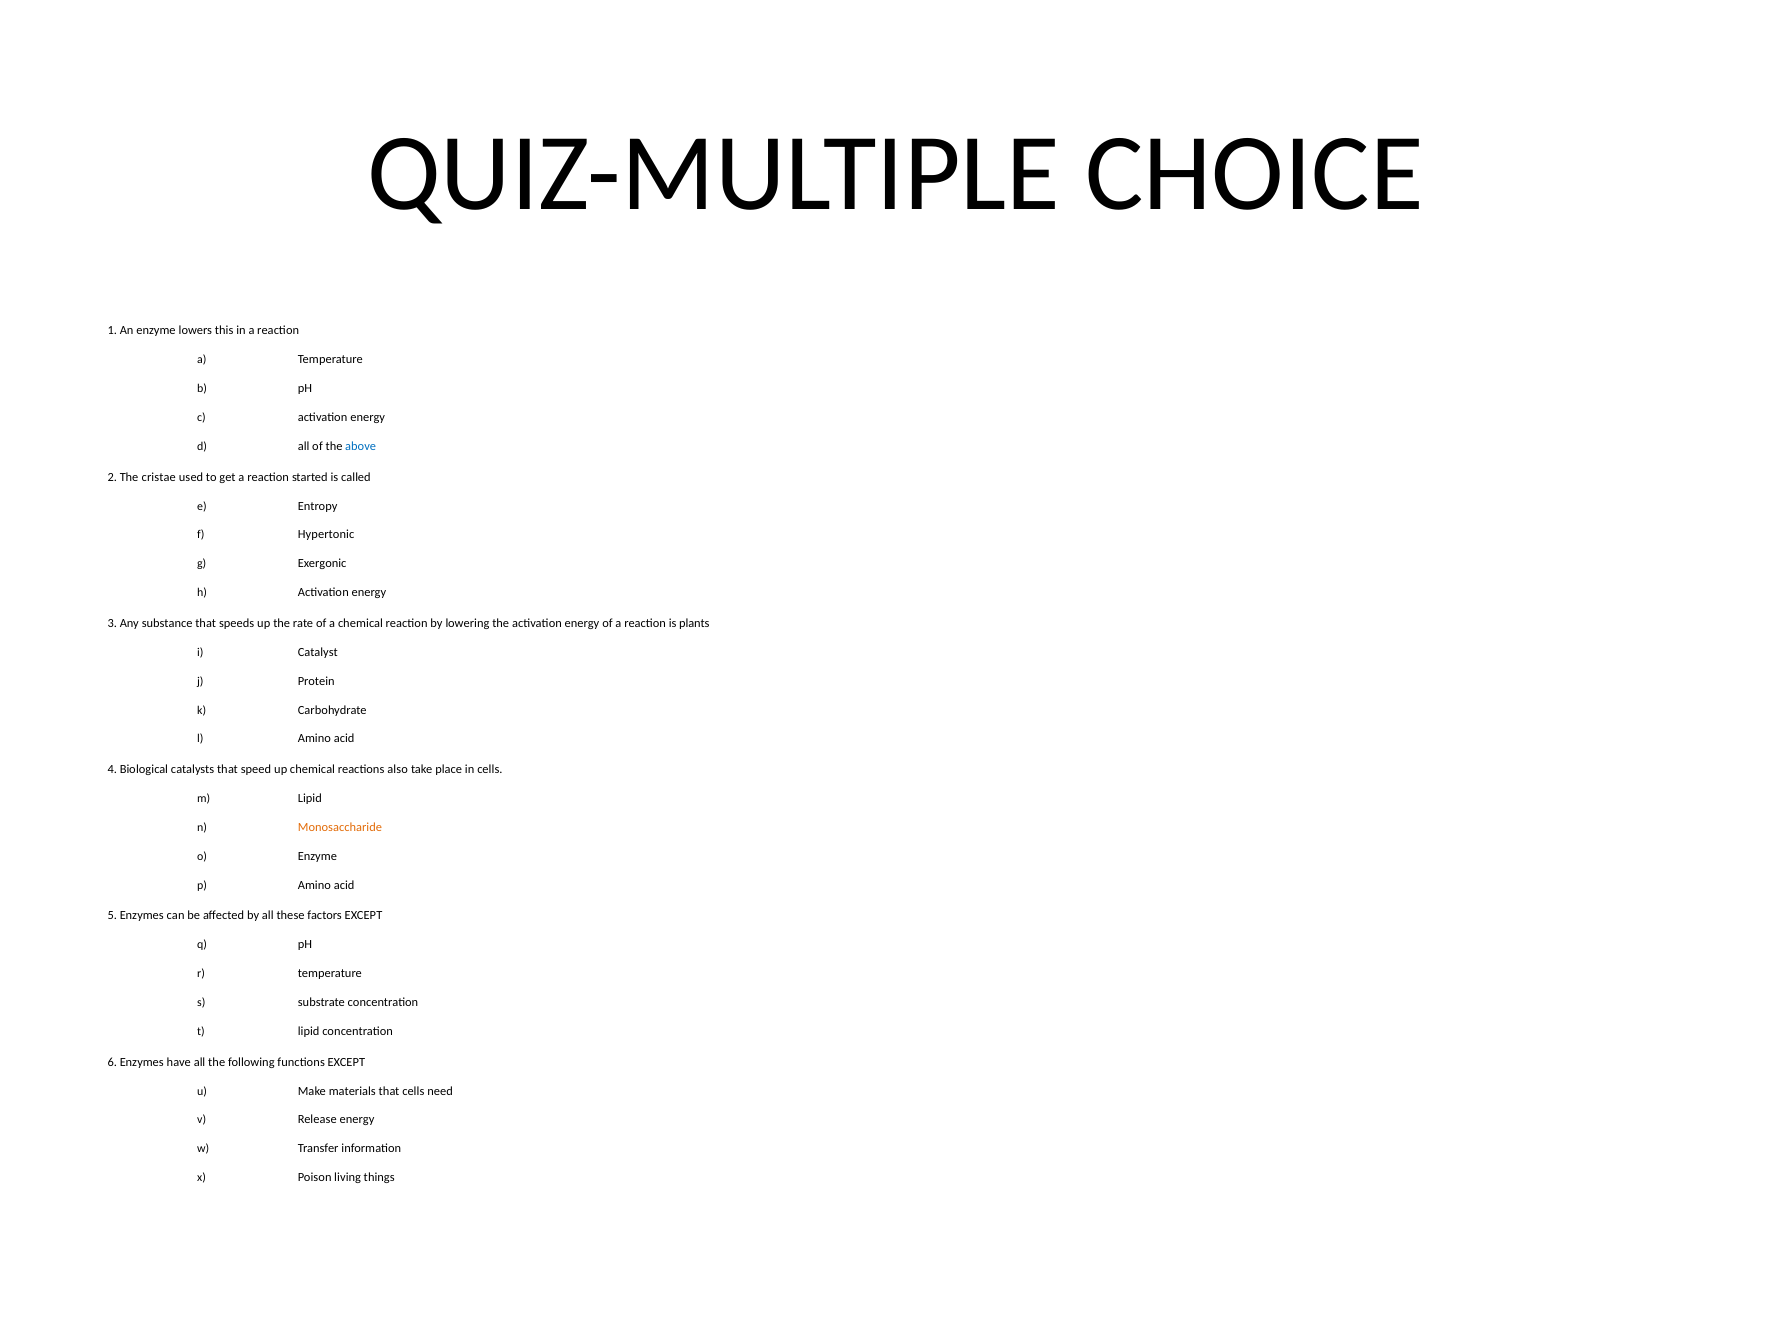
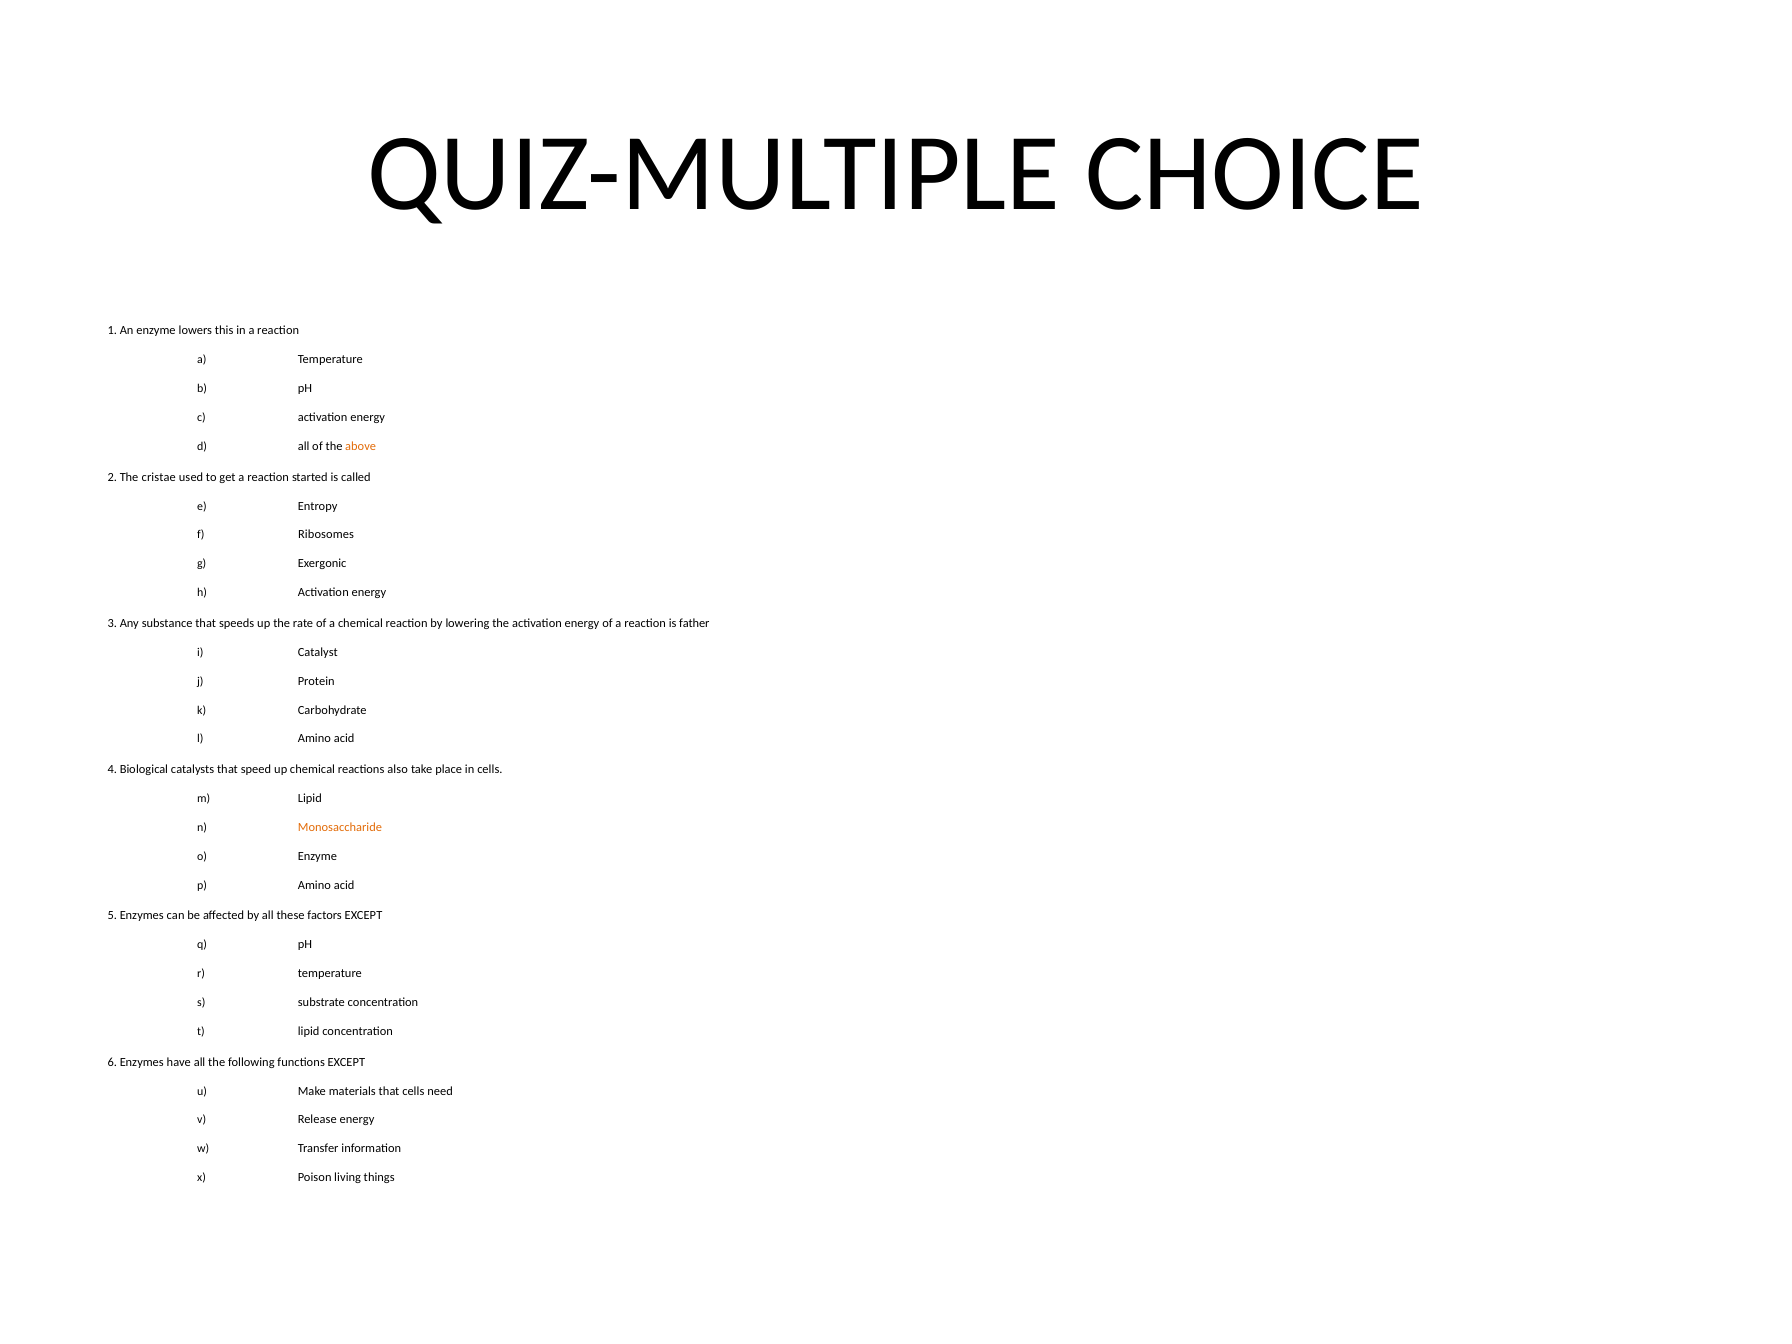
above colour: blue -> orange (361, 446)
Hypertonic: Hypertonic -> Ribosomes (326, 535)
plants: plants -> father (694, 623)
